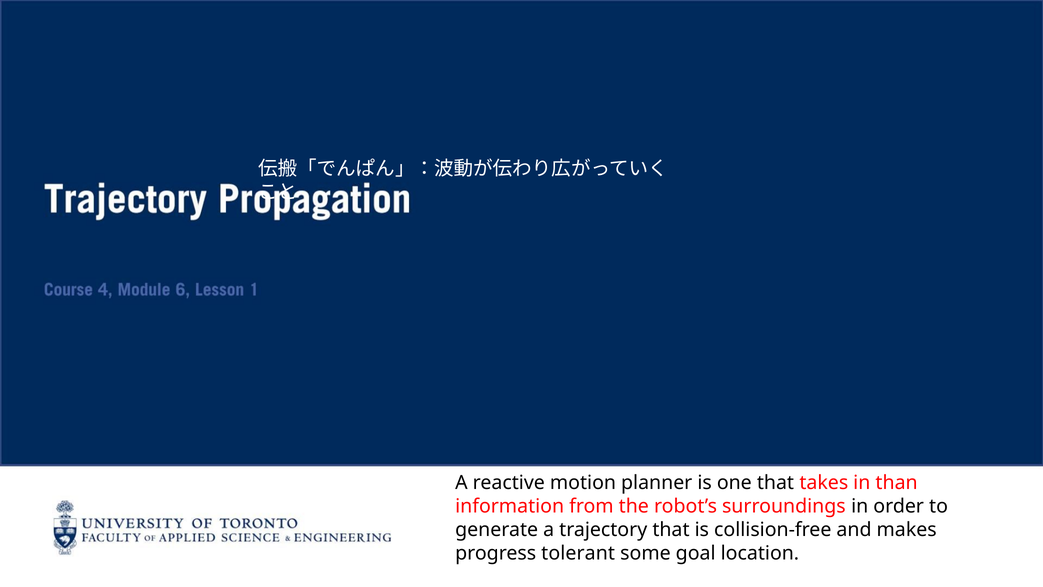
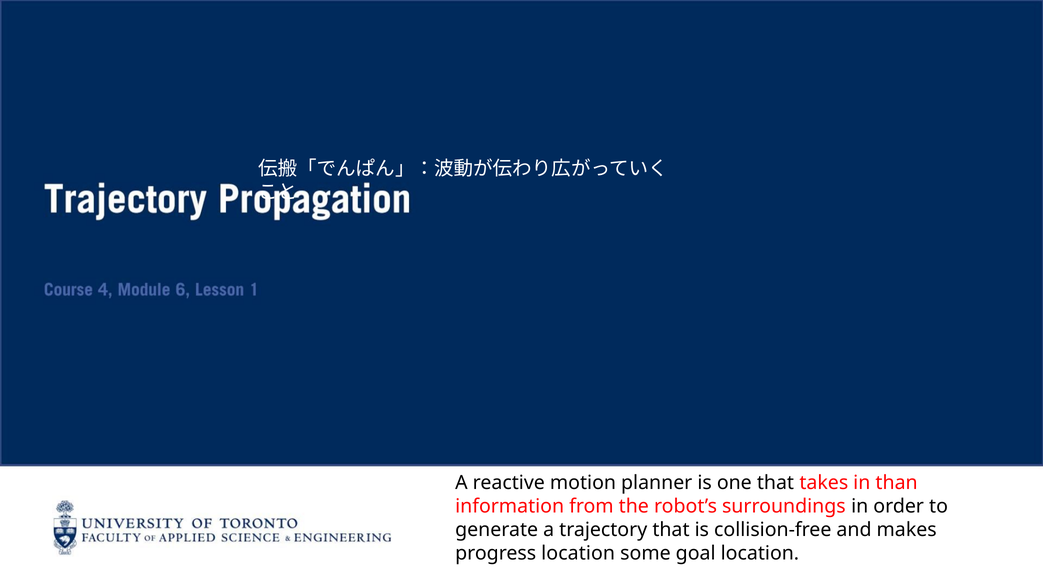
progress tolerant: tolerant -> location (578, 553)
